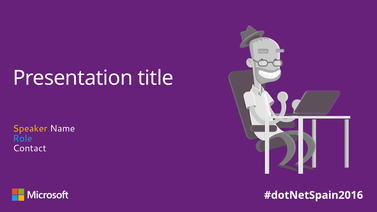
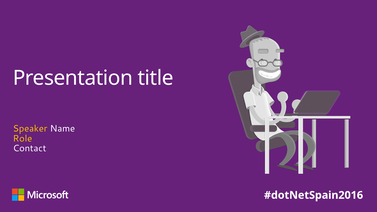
Role colour: light blue -> yellow (22, 138)
